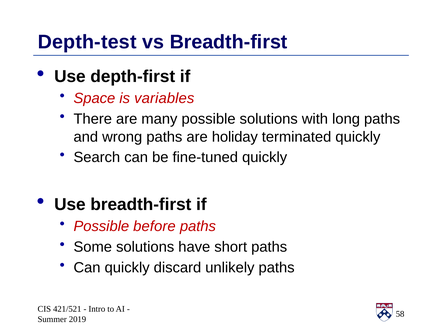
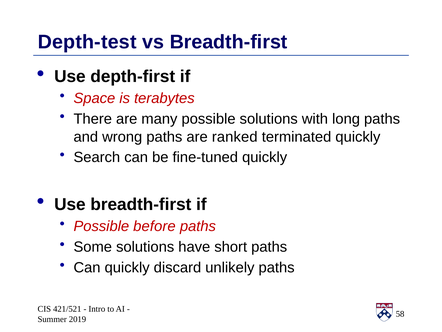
variables: variables -> terabytes (164, 98)
holiday: holiday -> ranked (235, 137)
